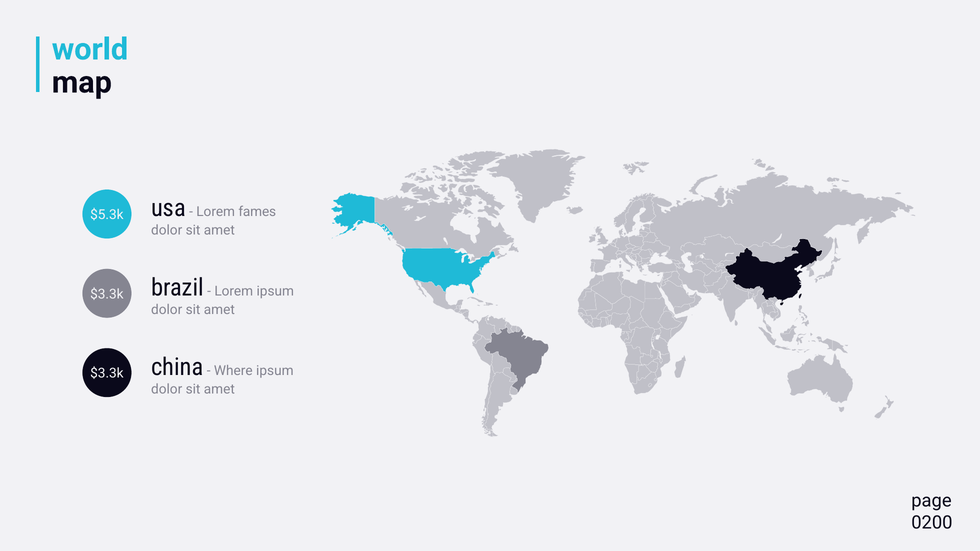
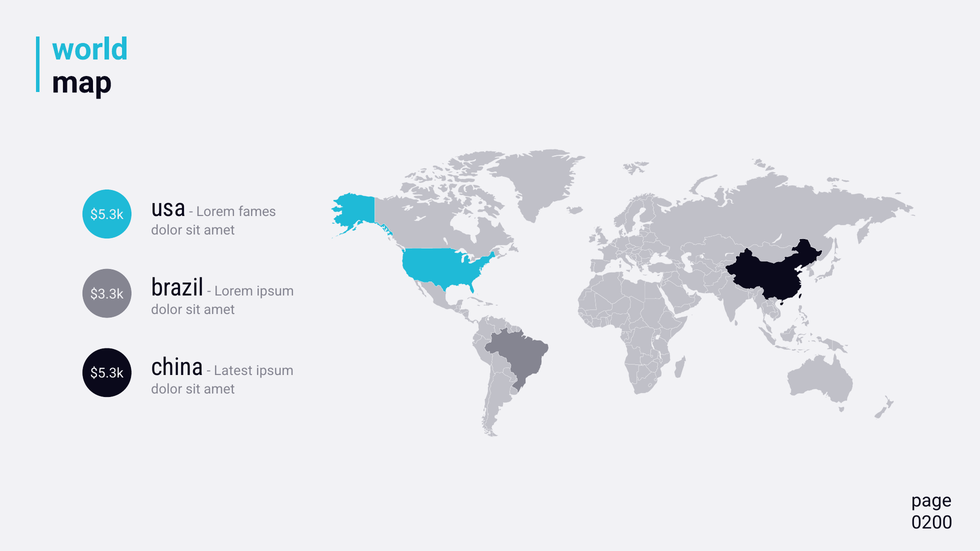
$3.3k: $3.3k -> $5.3k (107, 374)
Where: Where -> Latest (233, 371)
